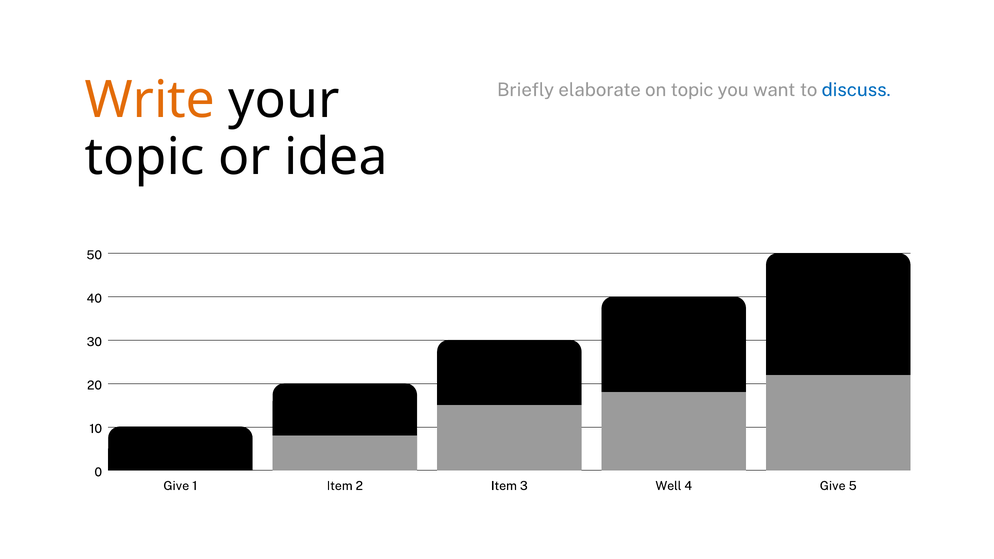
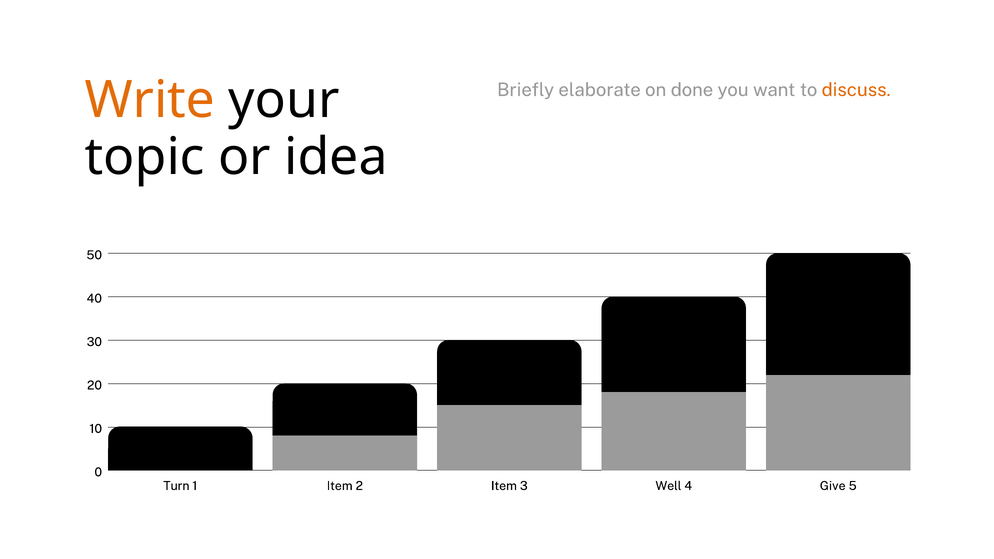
on topic: topic -> done (692, 90)
discuss colour: blue -> orange (856, 90)
Give: Give -> Turn (176, 486)
